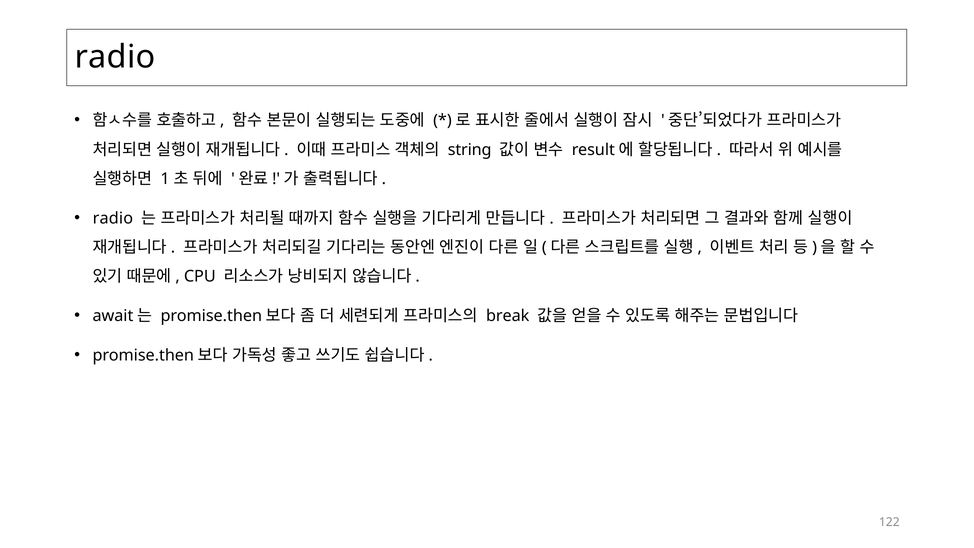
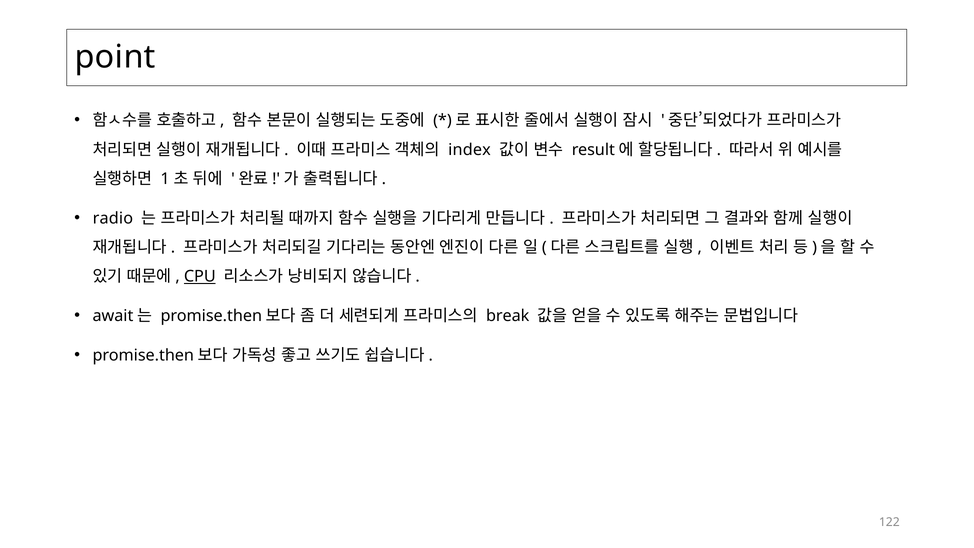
radio: radio -> point (115, 57)
string: string -> index (470, 150)
CPU underline: none -> present (200, 277)
